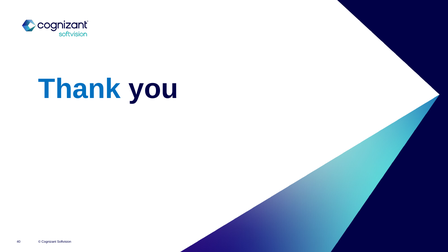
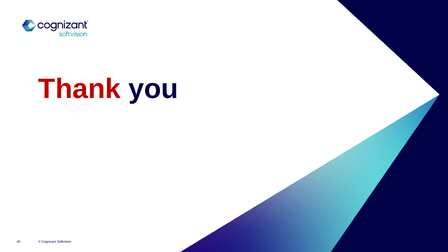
Thank colour: blue -> red (80, 89)
